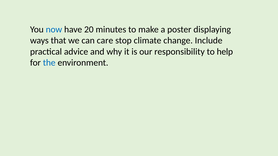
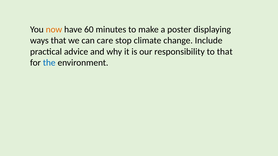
now colour: blue -> orange (54, 30)
20: 20 -> 60 (89, 30)
to help: help -> that (225, 52)
